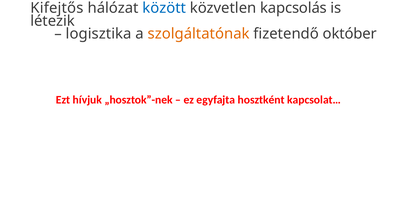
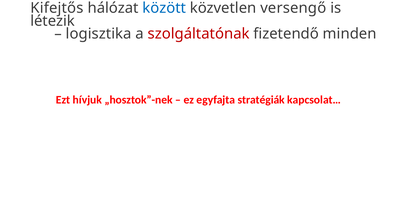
kapcsolás: kapcsolás -> versengő (293, 8)
szolgáltatónak colour: orange -> red (199, 34)
október: október -> minden (350, 34)
hosztként: hosztként -> stratégiák (261, 100)
